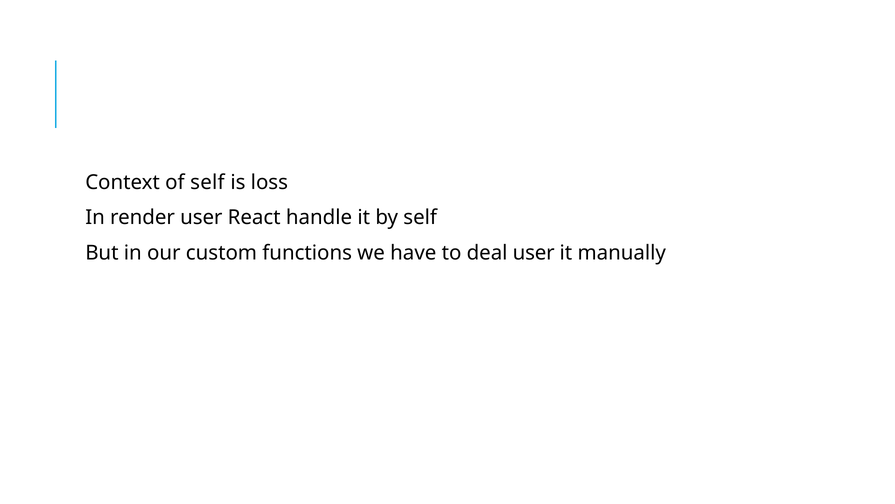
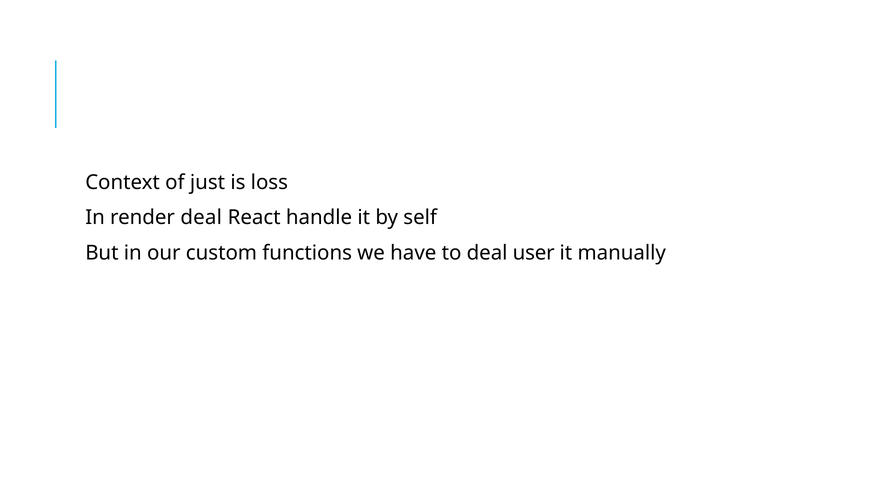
of self: self -> just (208, 182)
render user: user -> deal (201, 217)
